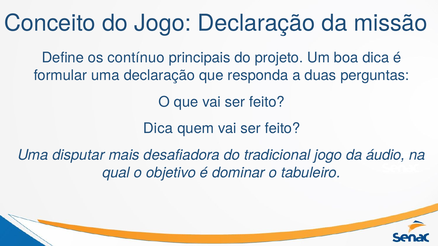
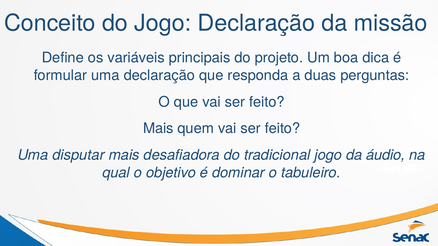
contínuo: contínuo -> variáveis (136, 58)
Dica: Dica -> Mais (158, 129)
